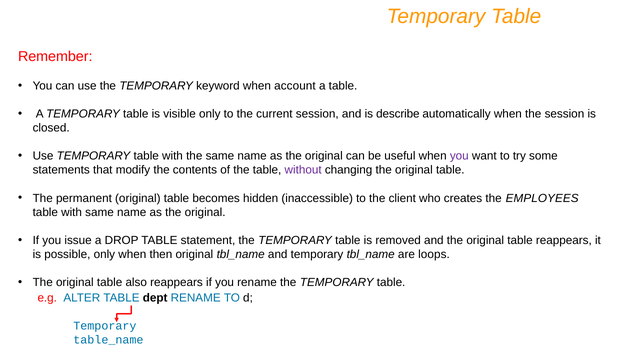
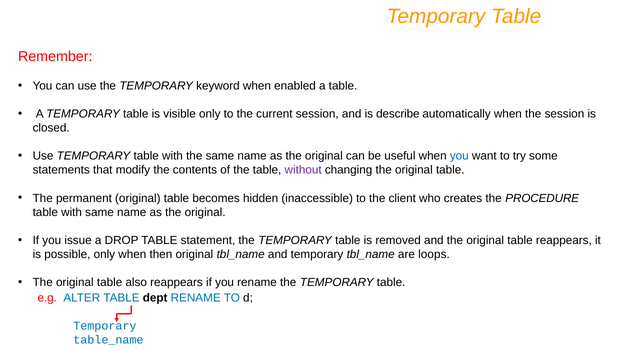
account: account -> enabled (295, 86)
you colour: purple -> blue (459, 156)
EMPLOYEES: EMPLOYEES -> PROCEDURE (542, 198)
